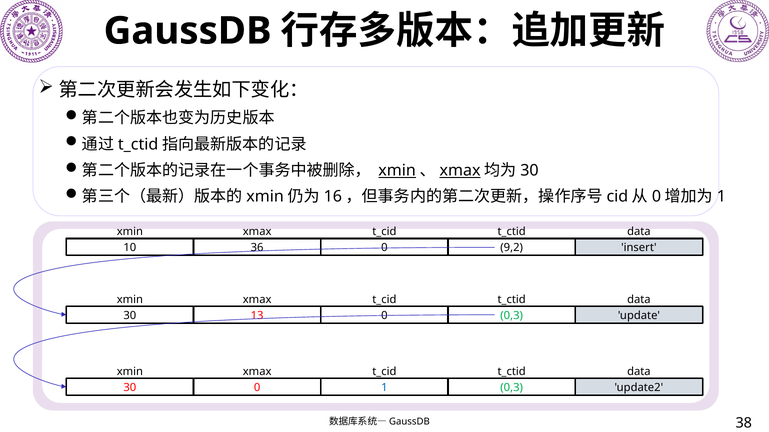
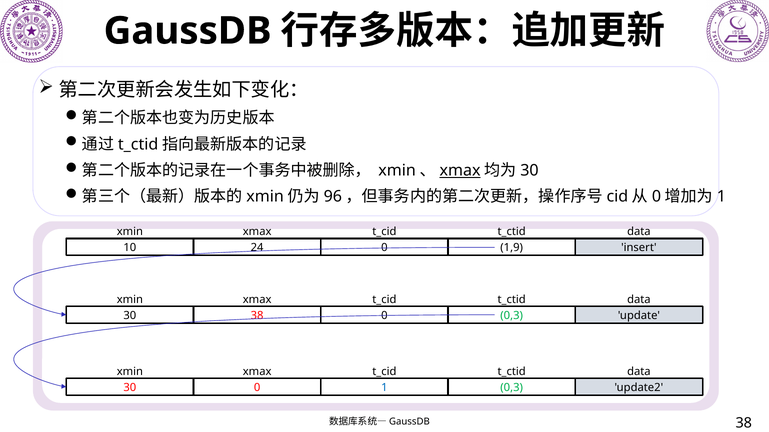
xmin underline: present -> none (397, 171)
16: 16 -> 96 (333, 197)
36: 36 -> 24 (257, 248)
9,2: 9,2 -> 1,9 (512, 248)
30 13: 13 -> 38 (257, 316)
